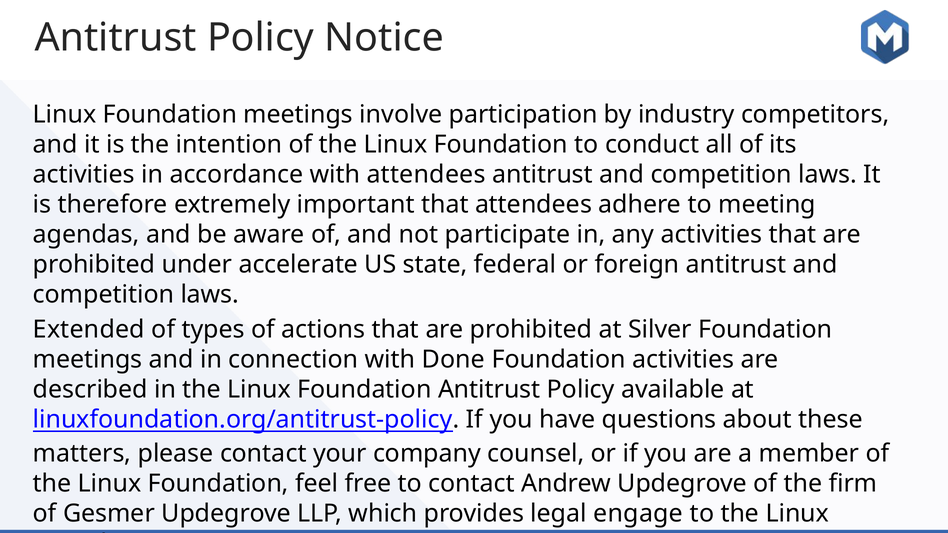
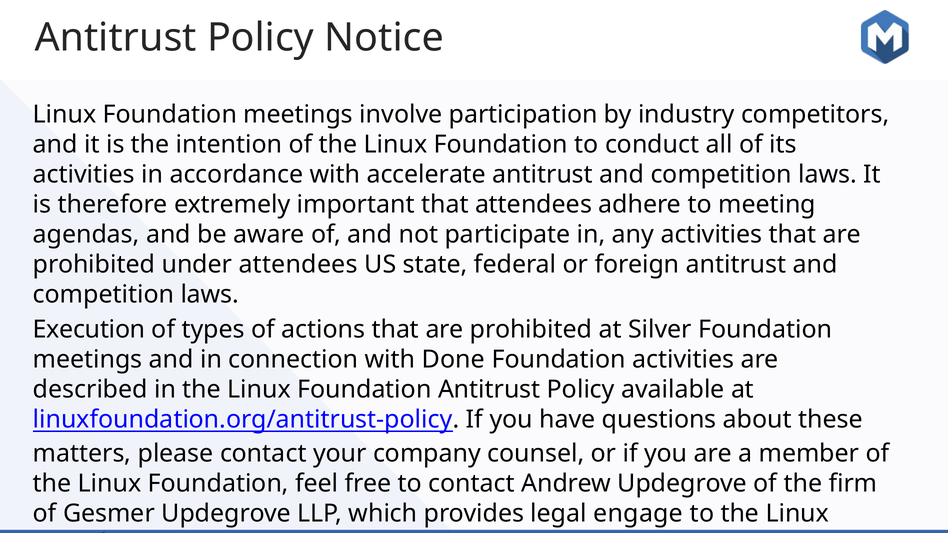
with attendees: attendees -> accelerate (426, 175)
under accelerate: accelerate -> attendees (298, 265)
Extended: Extended -> Execution (89, 330)
